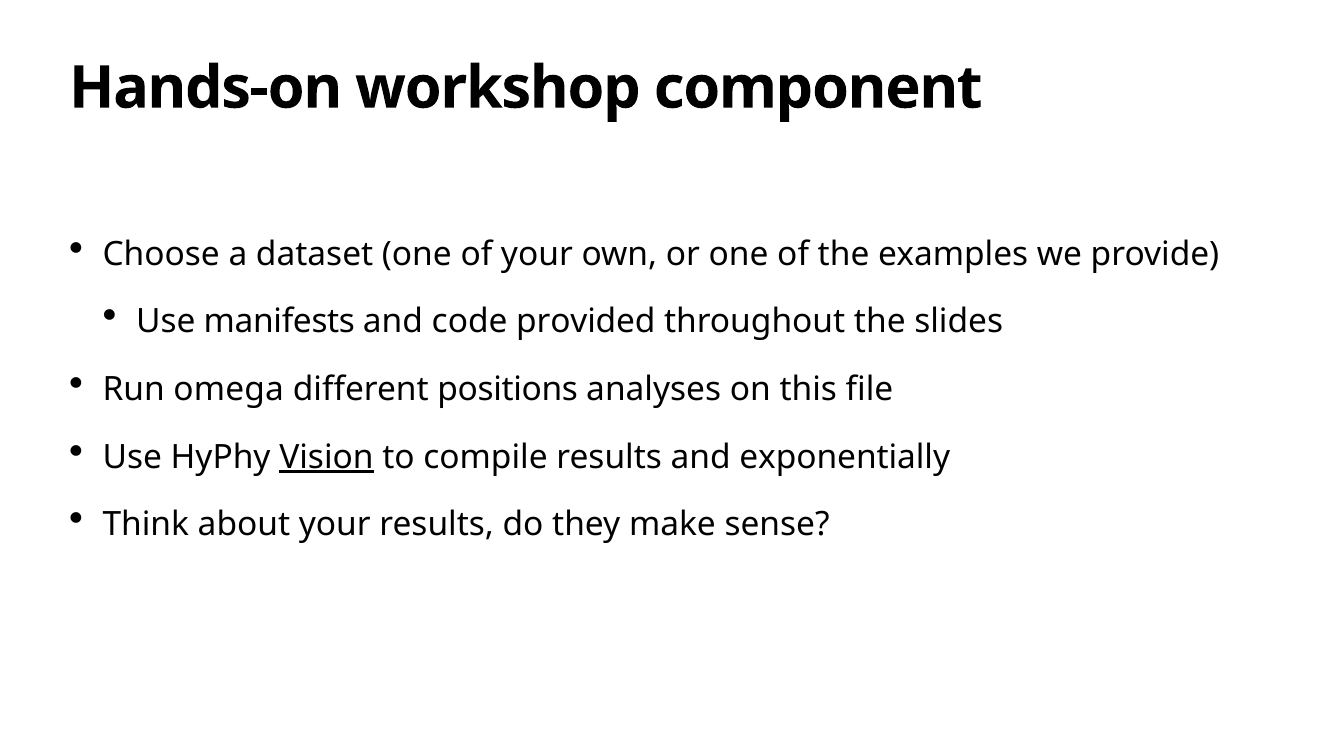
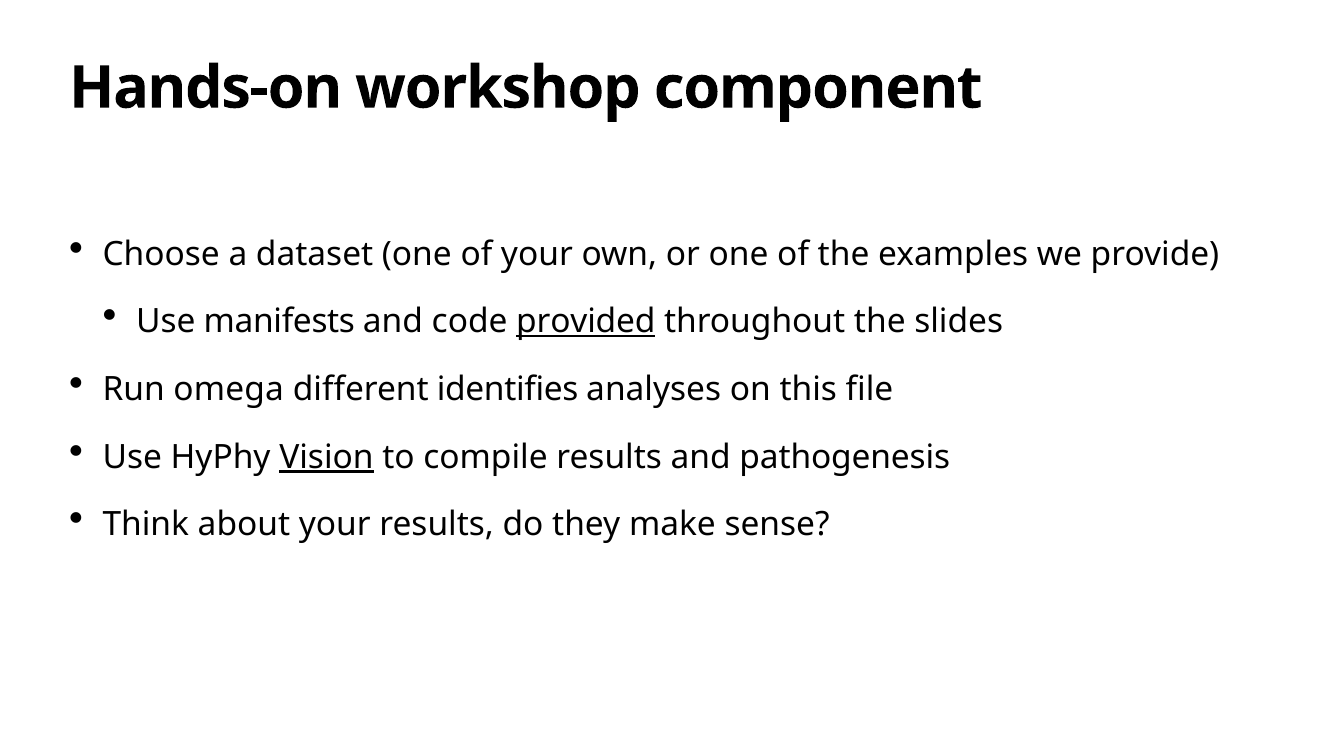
provided underline: none -> present (586, 322)
positions: positions -> identifies (508, 389)
exponentially: exponentially -> pathogenesis (845, 457)
